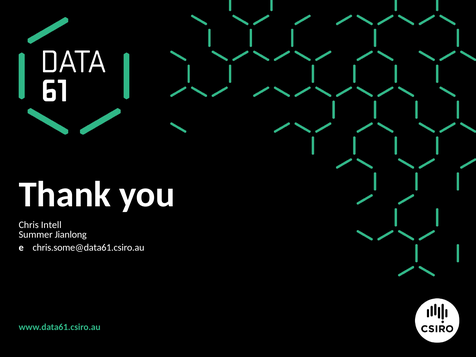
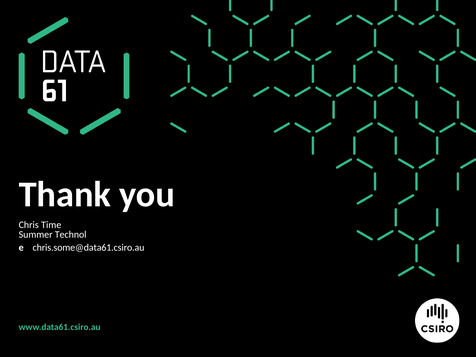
Intell: Intell -> Time (51, 225)
Jianlong: Jianlong -> Technol (71, 234)
